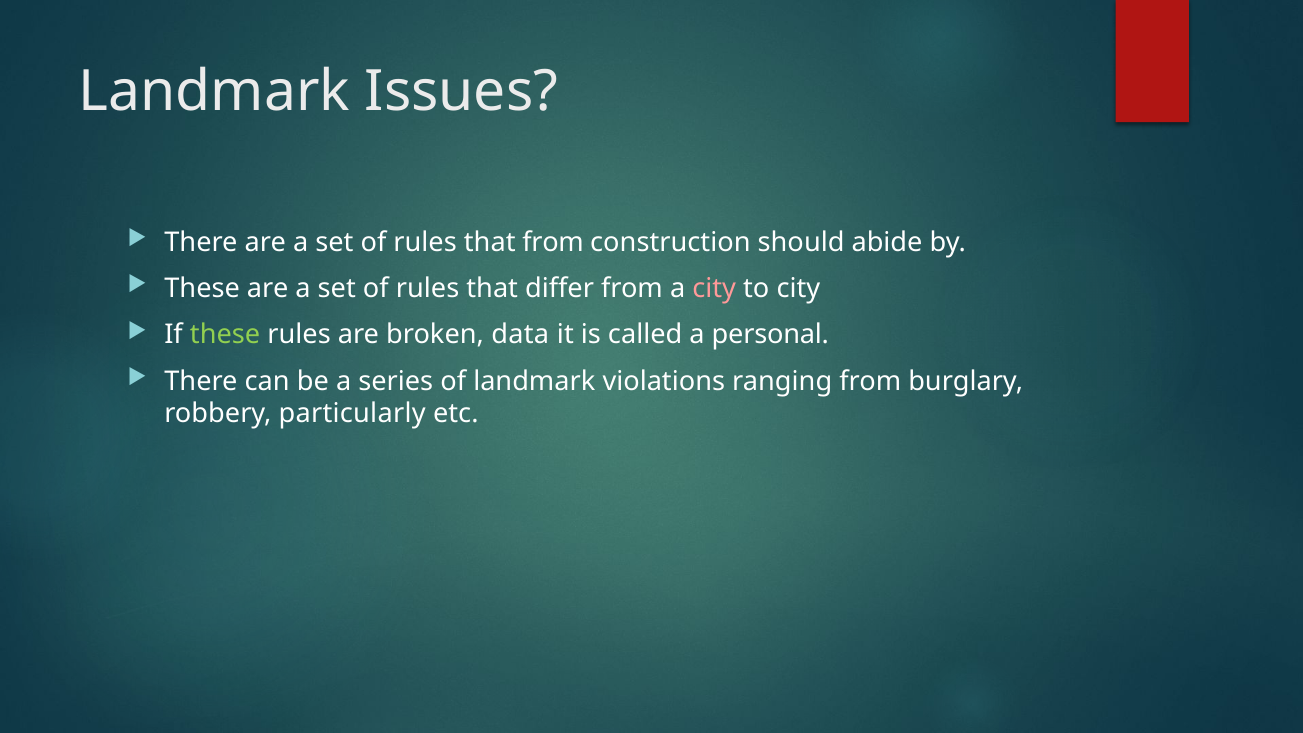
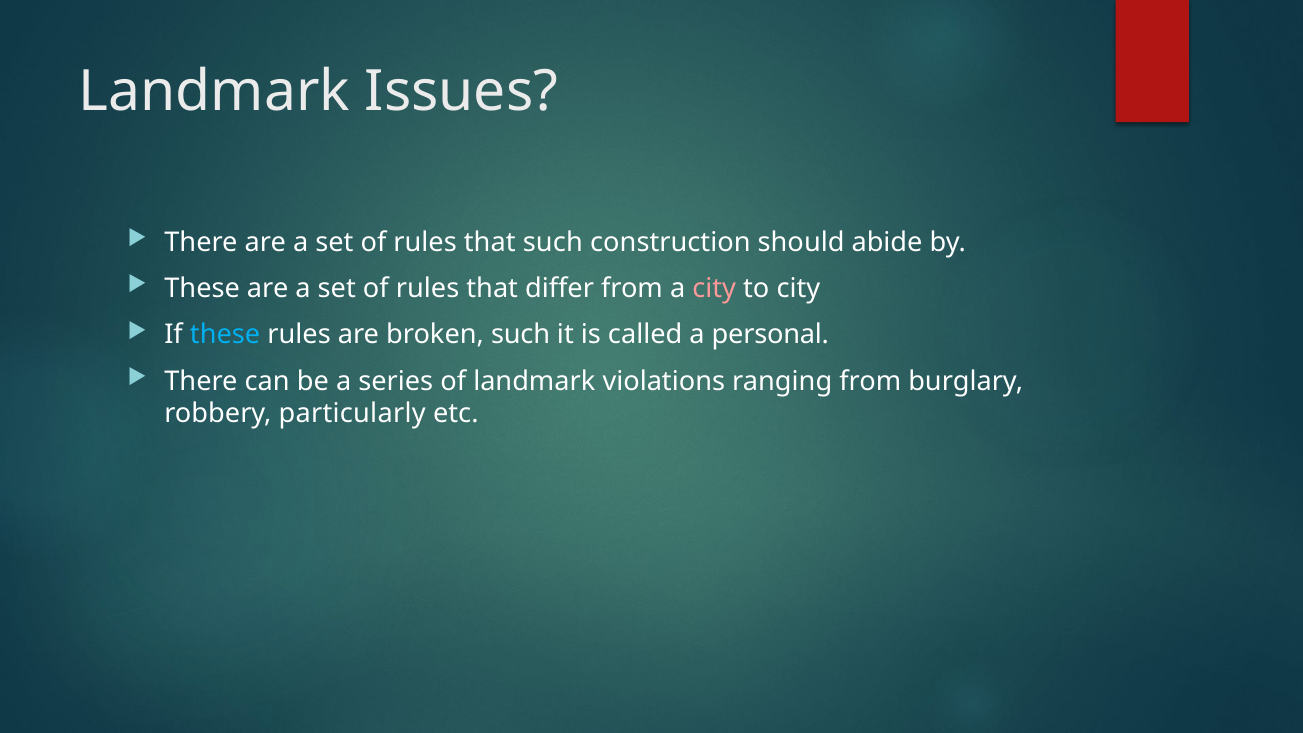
that from: from -> such (553, 243)
these colour: light green -> light blue (225, 335)
broken data: data -> such (521, 335)
